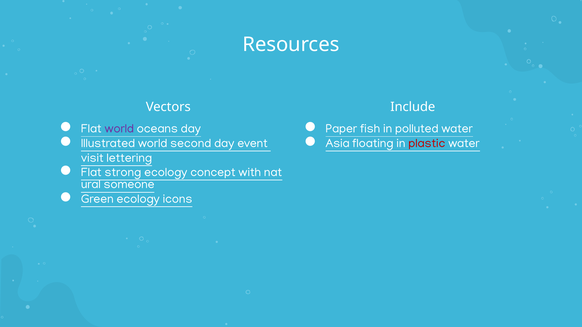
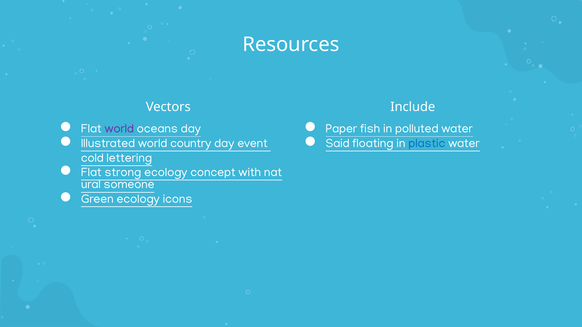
second: second -> country (191, 143)
Asia: Asia -> Said (338, 143)
plastic colour: red -> blue (427, 143)
visit: visit -> cold (92, 158)
